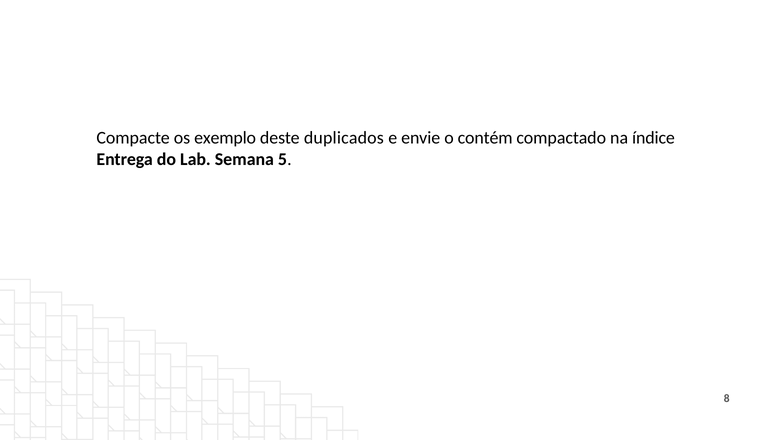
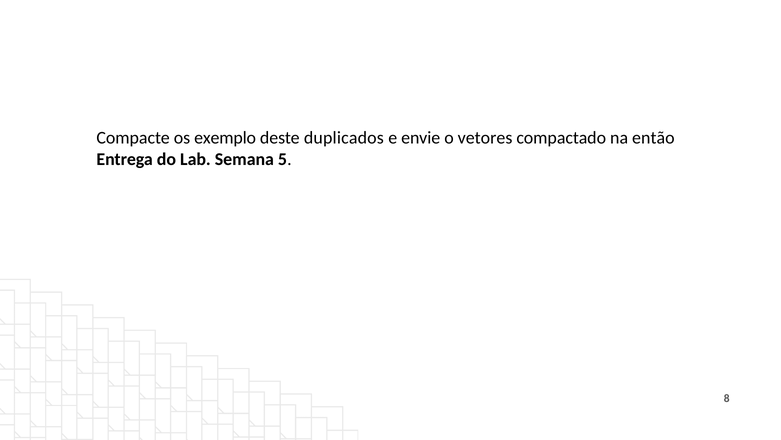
contém: contém -> vetores (485, 138)
índice: índice -> então (653, 138)
